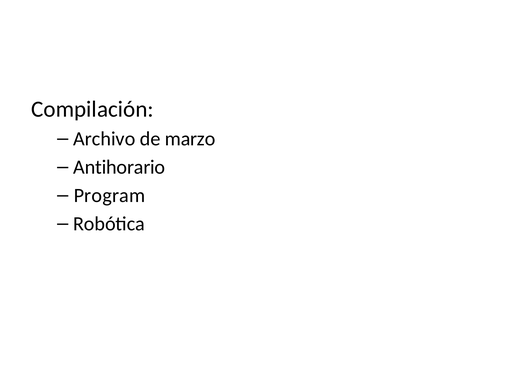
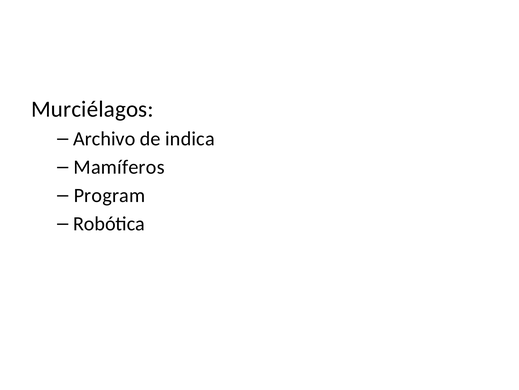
Compilación: Compilación -> Murciélagos (92, 109)
marzo: marzo -> indica (190, 139)
Antihorario: Antihorario -> Mamíferos (119, 167)
